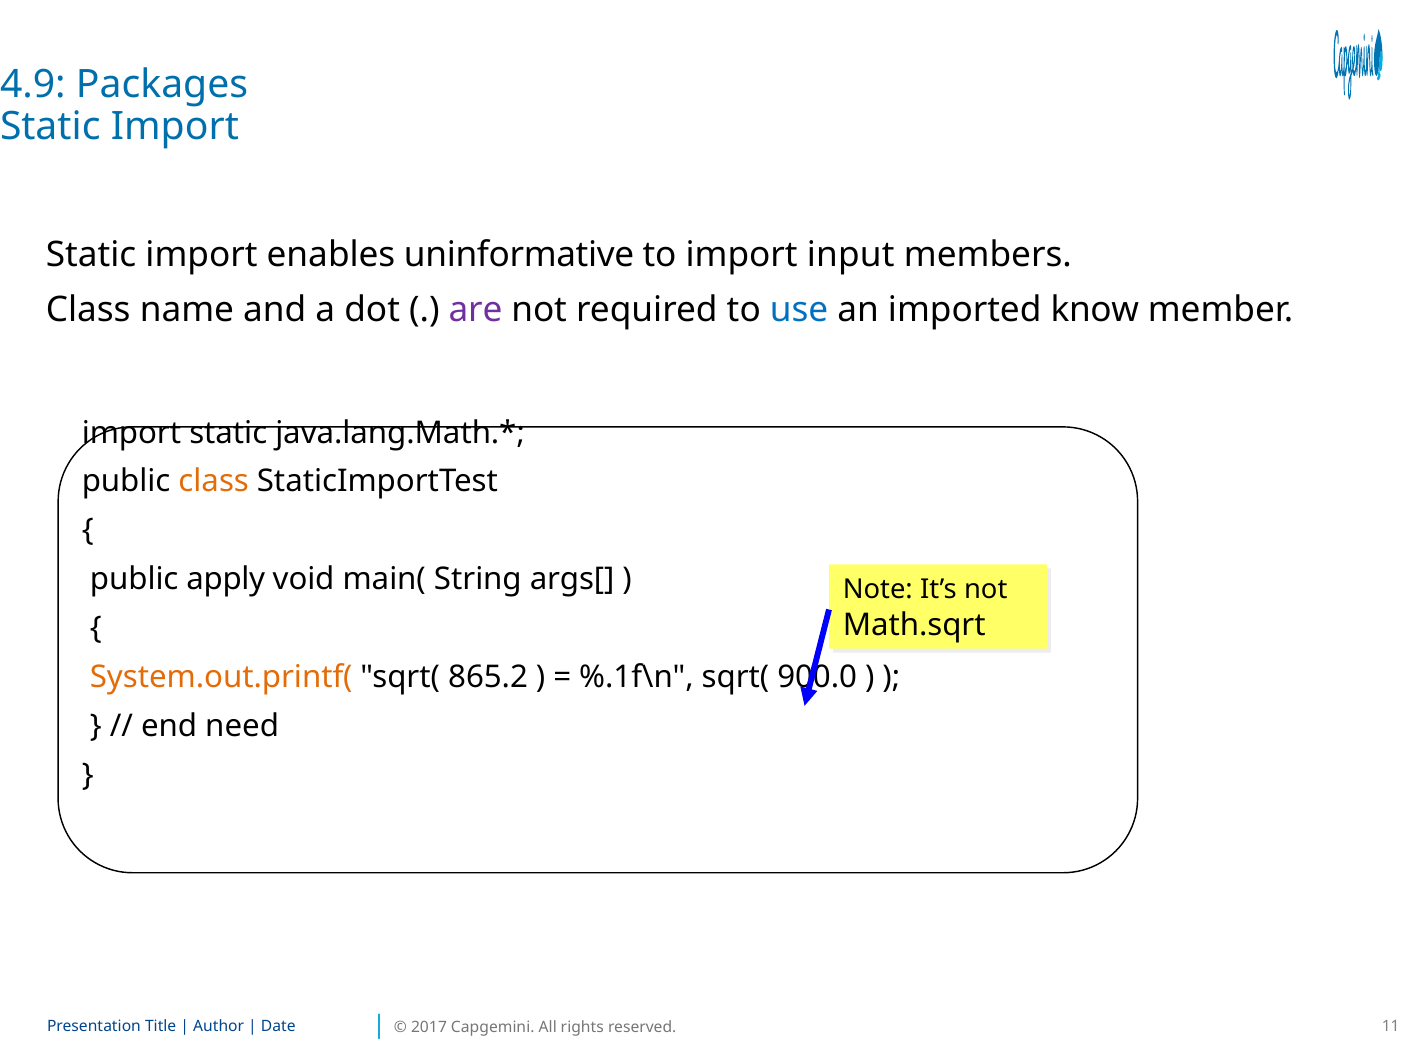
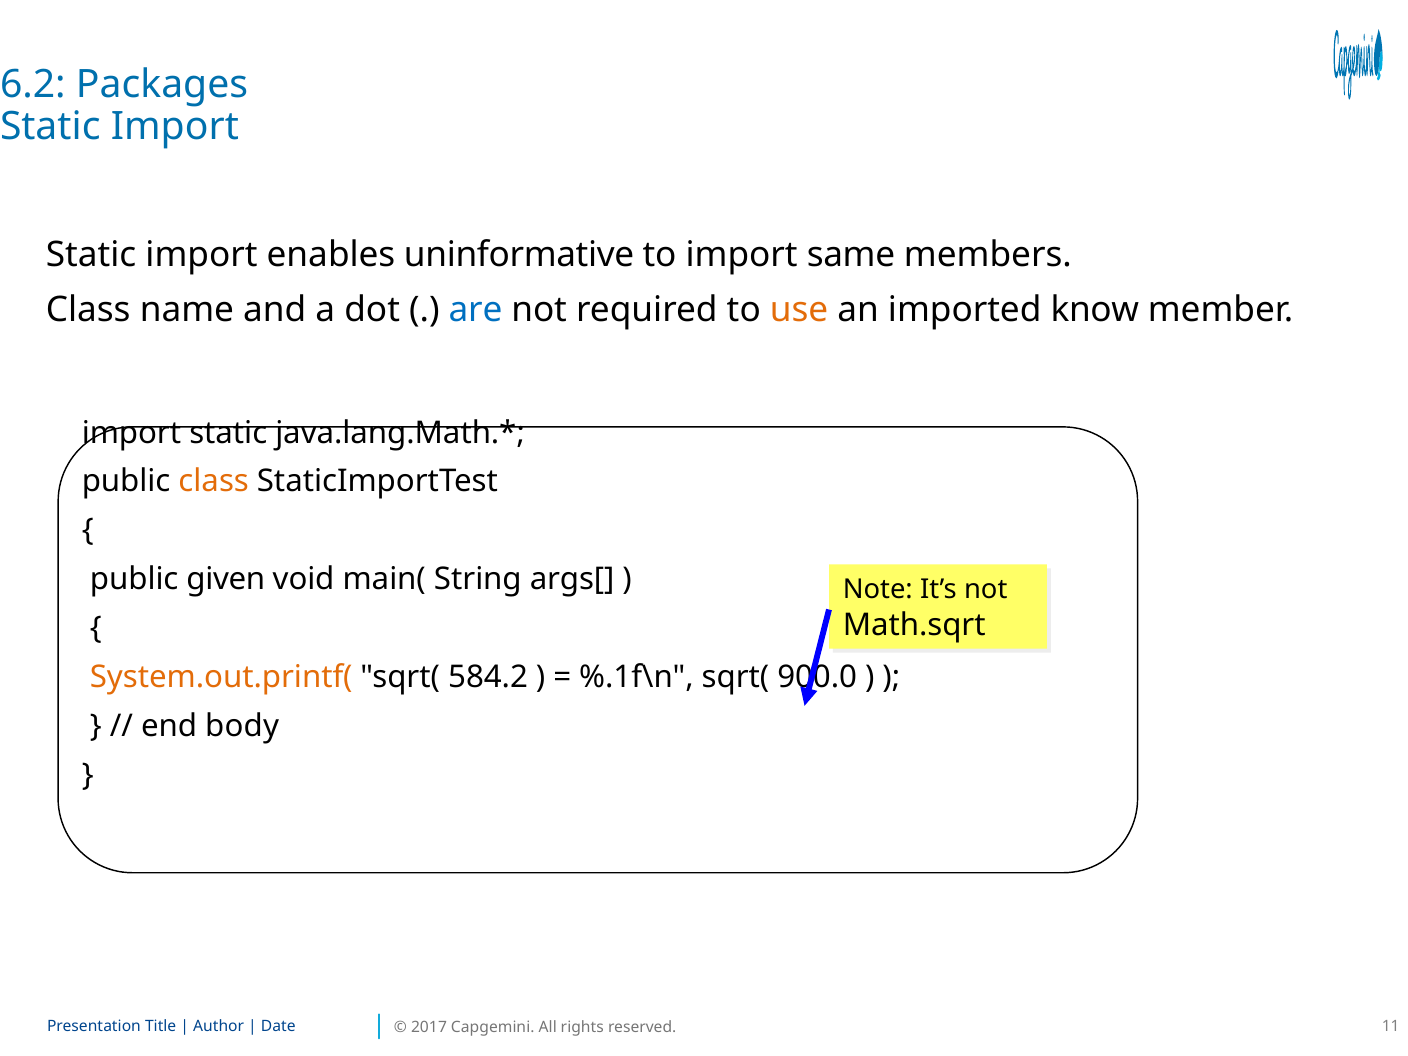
4.9: 4.9 -> 6.2 (33, 85)
input: input -> same (851, 255)
are colour: purple -> blue (476, 309)
use colour: blue -> orange (799, 309)
apply: apply -> given (226, 579)
865.2: 865.2 -> 584.2 (488, 677)
need: need -> body (242, 726)
